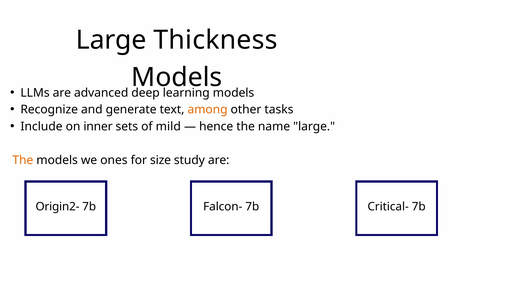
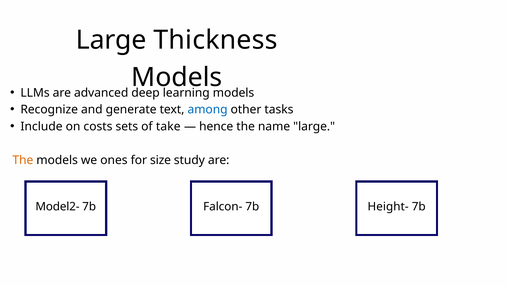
among colour: orange -> blue (208, 110)
inner: inner -> costs (98, 127)
mild: mild -> take (168, 127)
Origin2-: Origin2- -> Model2- (57, 207)
Critical-: Critical- -> Height- (388, 207)
